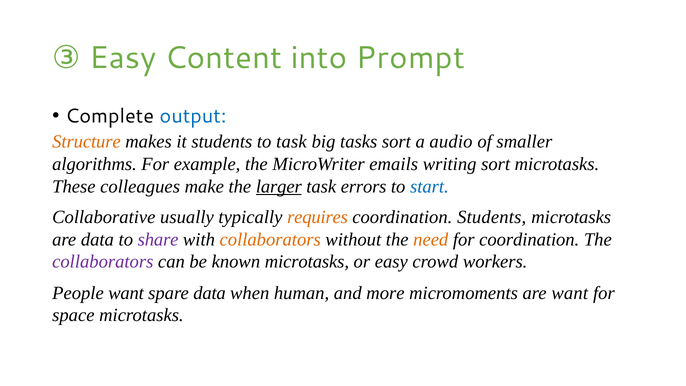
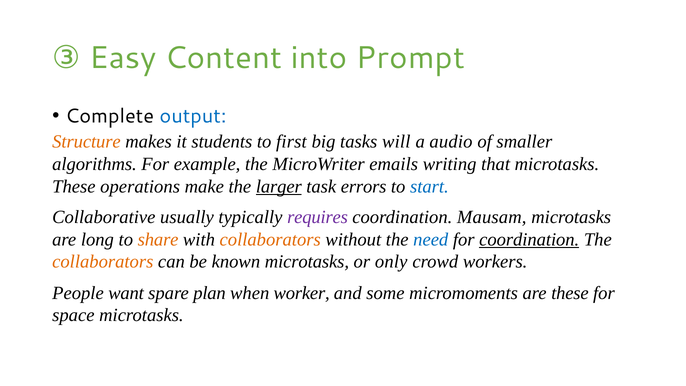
to task: task -> first (291, 142)
tasks sort: sort -> will (396, 142)
writing sort: sort -> that (496, 164)
colleagues: colleagues -> operations (140, 186)
requires colour: orange -> purple (317, 217)
coordination Students: Students -> Mausam (492, 217)
are data: data -> long (97, 239)
share colour: purple -> orange (158, 239)
need colour: orange -> blue (431, 239)
coordination underline: none -> present (529, 239)
collaborators colour: purple -> orange (103, 262)
or easy: easy -> only (391, 262)
spare data: data -> plan (210, 293)
human: human -> worker (302, 293)
more: more -> some (385, 293)
are want: want -> these (570, 293)
